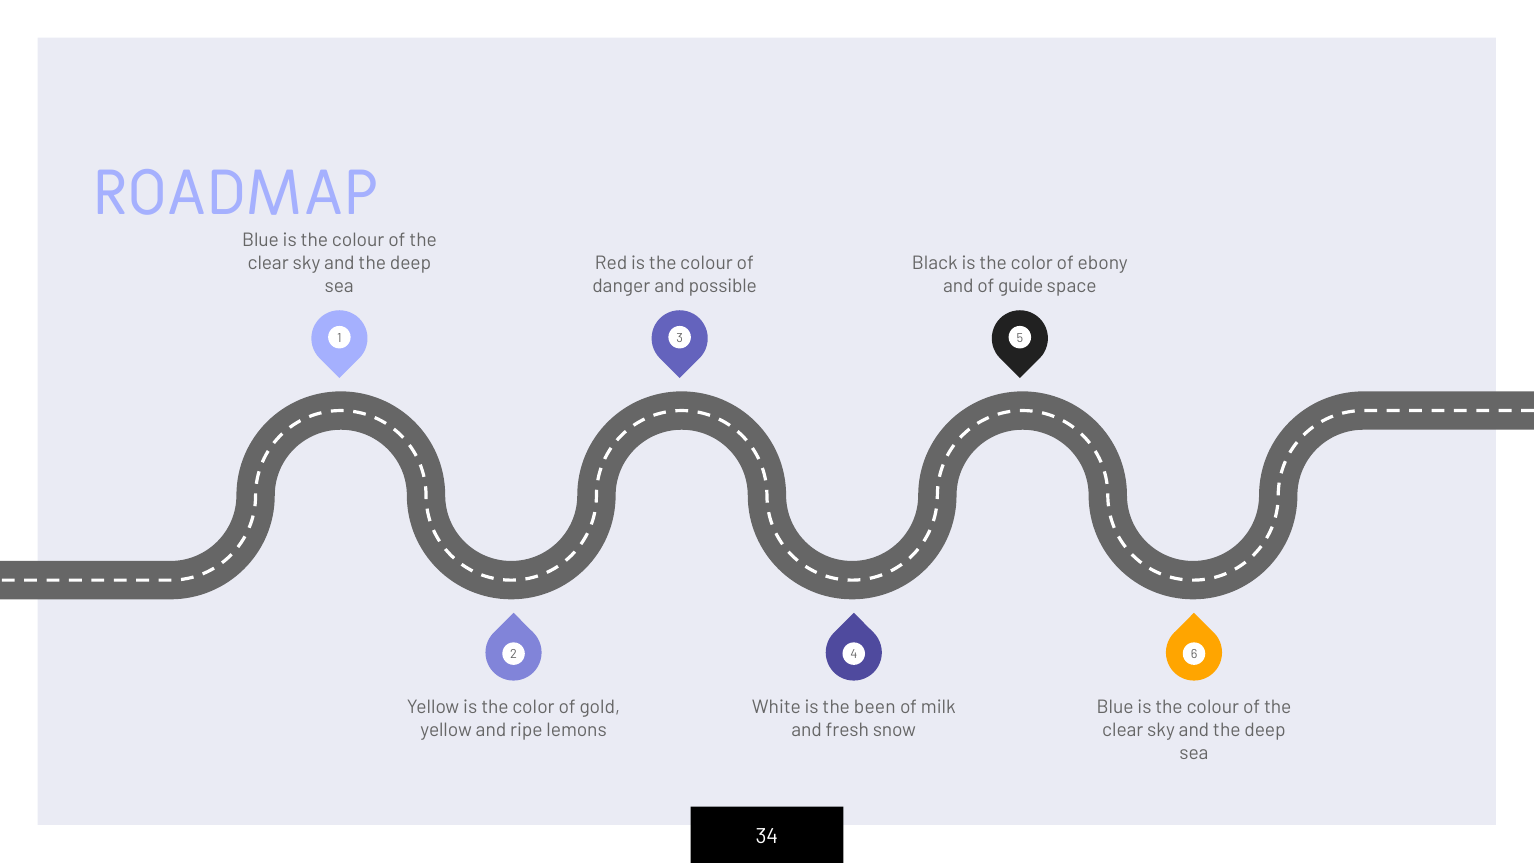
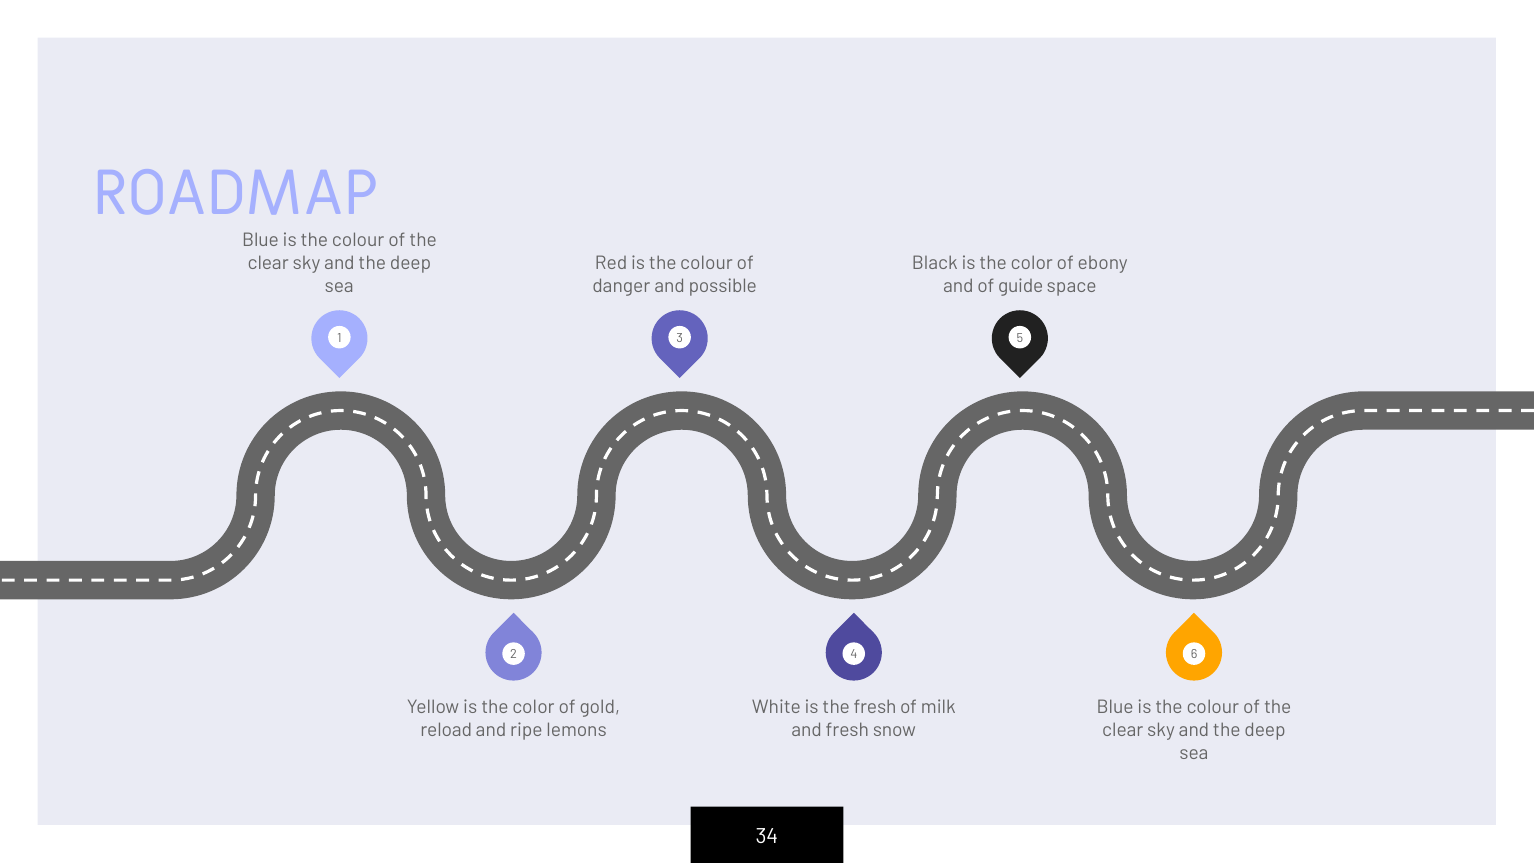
the been: been -> fresh (875, 707)
yellow: yellow -> reload (446, 730)
